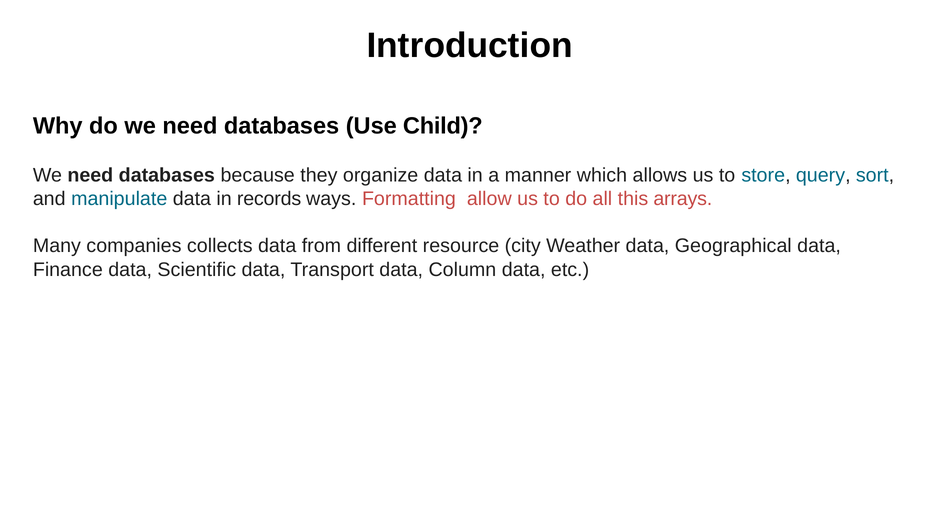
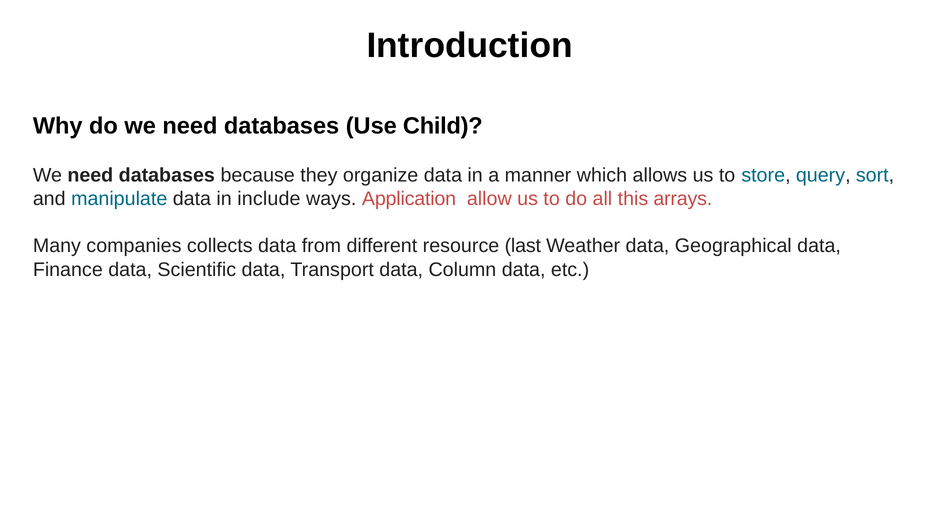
records: records -> include (269, 199)
Formatting: Formatting -> Application (409, 199)
city: city -> last (523, 246)
